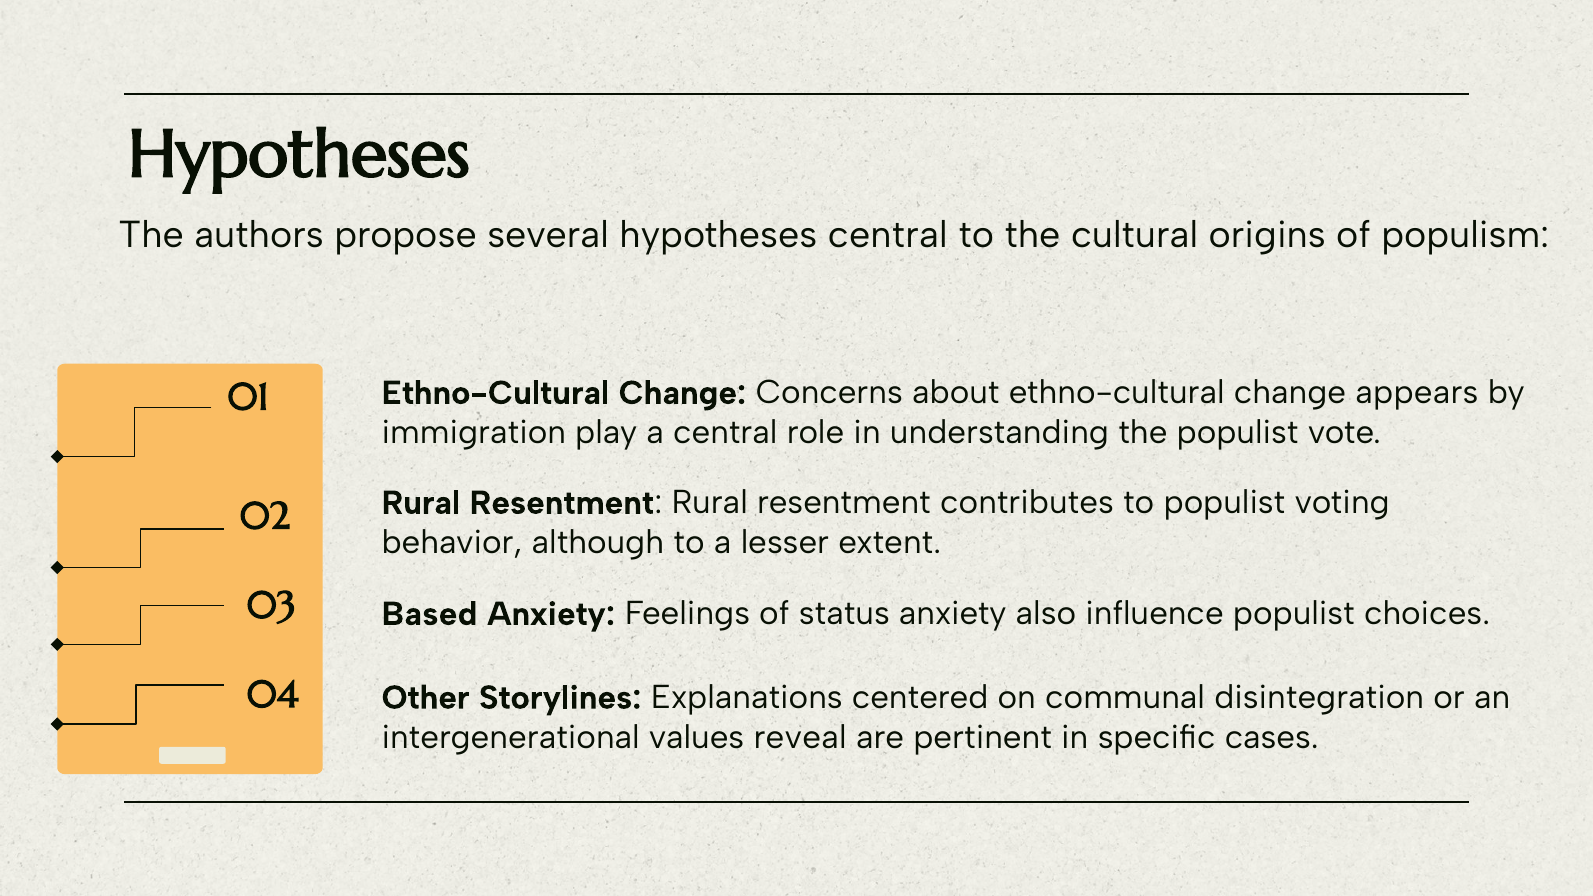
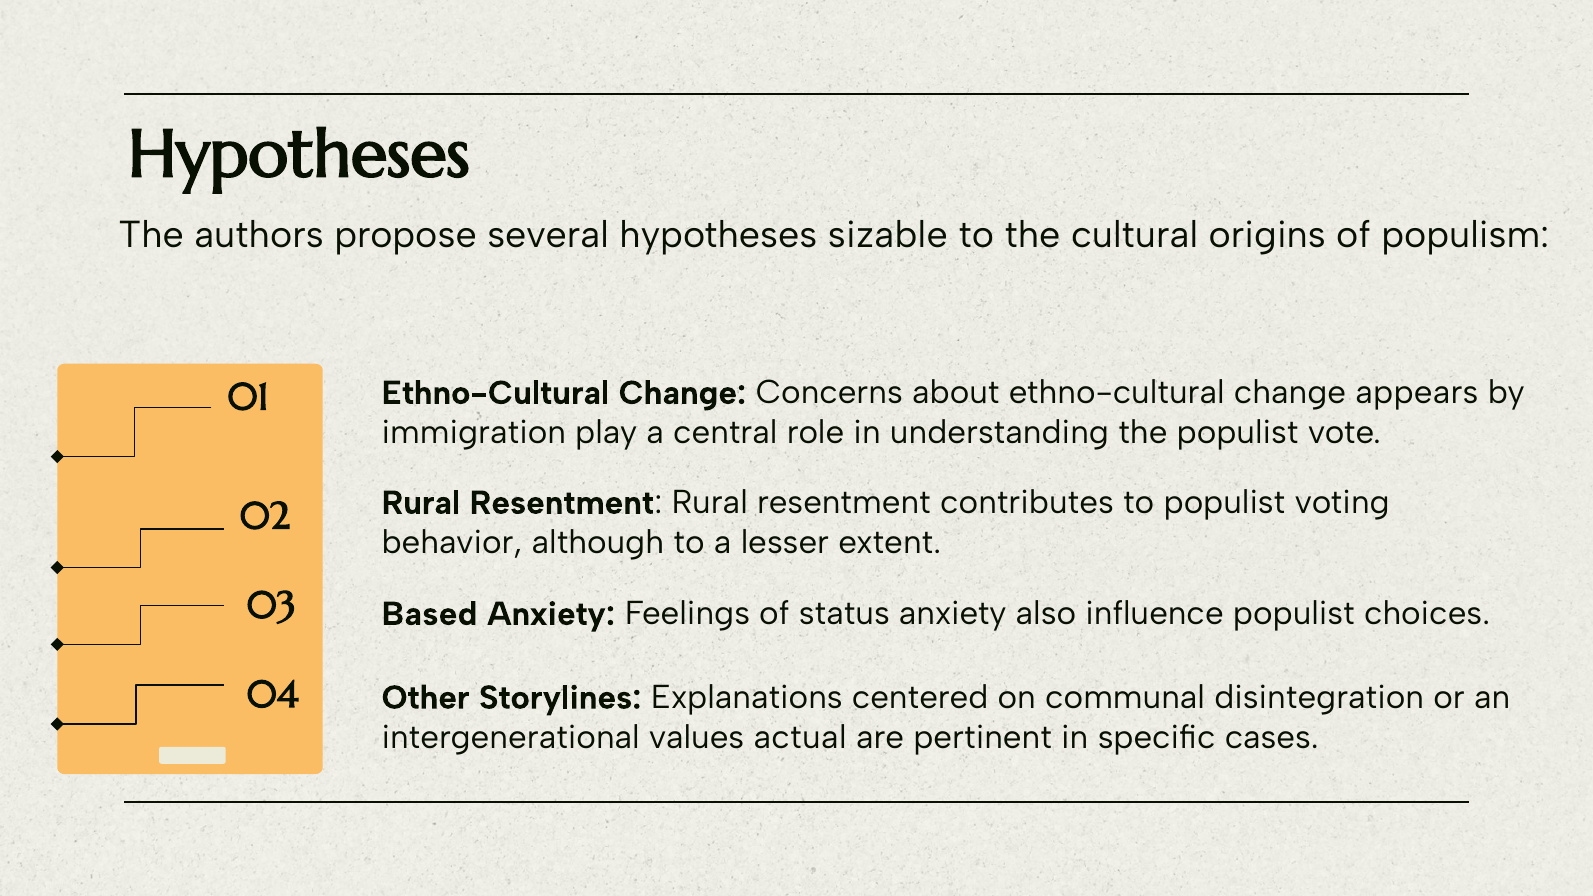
hypotheses central: central -> sizable (888, 235)
reveal: reveal -> actual (800, 738)
